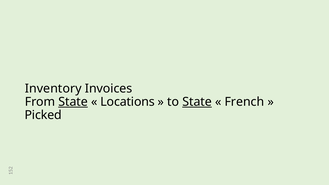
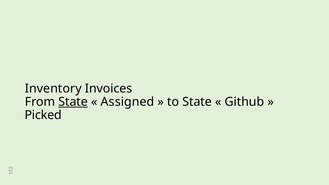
Locations: Locations -> Assigned (127, 102)
State underline: present -> none (197, 102)
French: French -> Github (244, 102)
